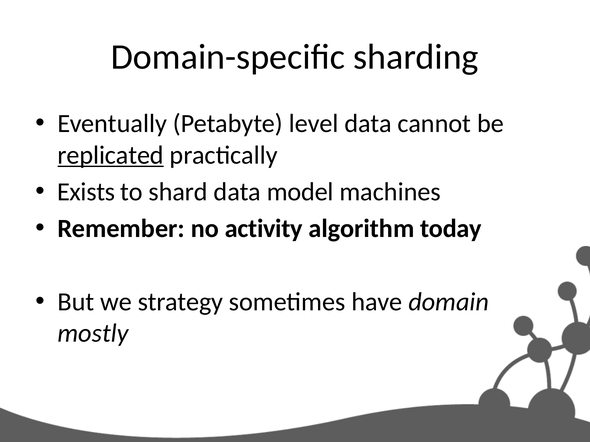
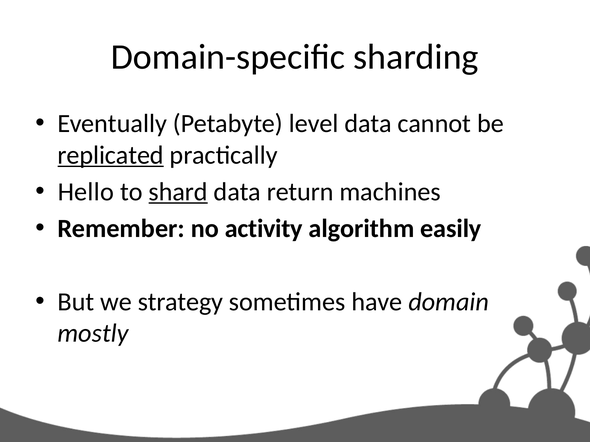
Exists: Exists -> Hello (86, 192)
shard underline: none -> present (178, 192)
model: model -> return (300, 192)
today: today -> easily (451, 229)
